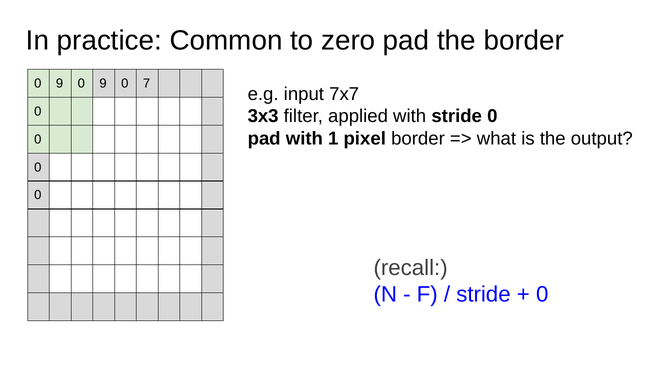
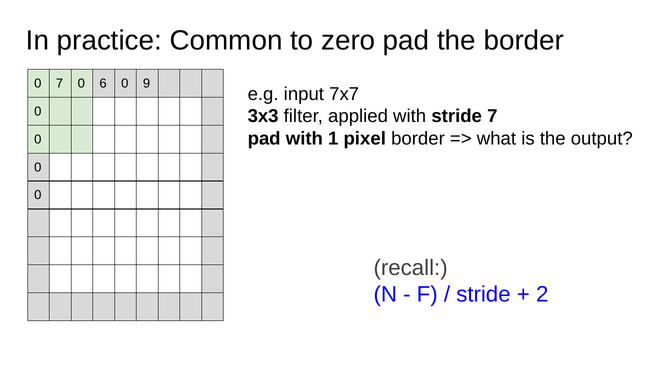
9: 9 -> 7 (60, 83)
9: 9 -> 6 (103, 83)
7: 7 -> 9 (147, 83)
stride 0: 0 -> 7 (492, 116)
0: 0 -> 2 (542, 294)
